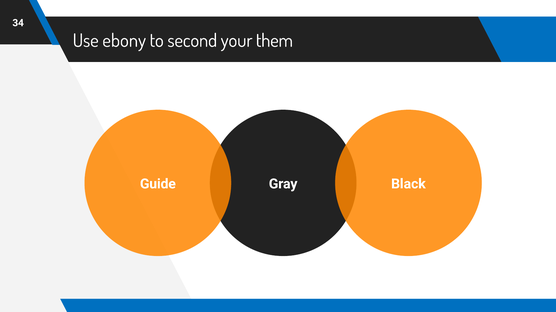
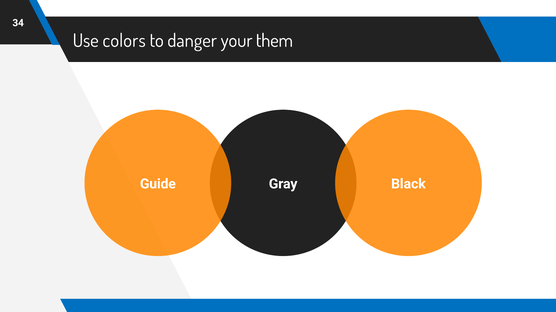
ebony: ebony -> colors (124, 41)
second: second -> danger (192, 41)
